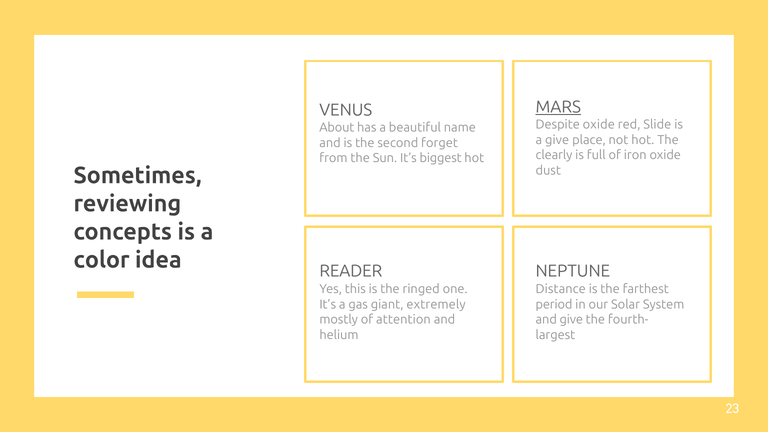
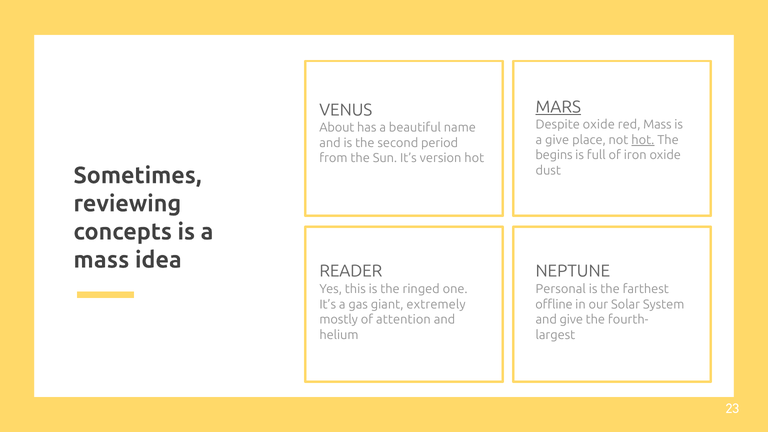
red Slide: Slide -> Mass (657, 125)
hot underline: none -> present (643, 140)
forget: forget -> period (440, 143)
clearly: clearly -> begins (554, 155)
biggest: biggest -> version (441, 158)
color: color -> mass (101, 260)
Distance: Distance -> Personal (561, 289)
period: period -> offline (554, 304)
